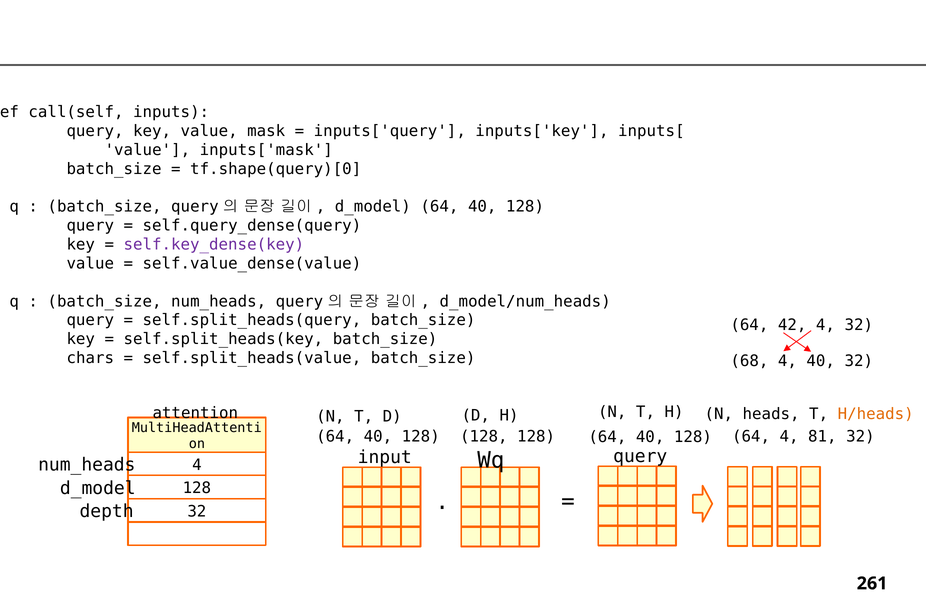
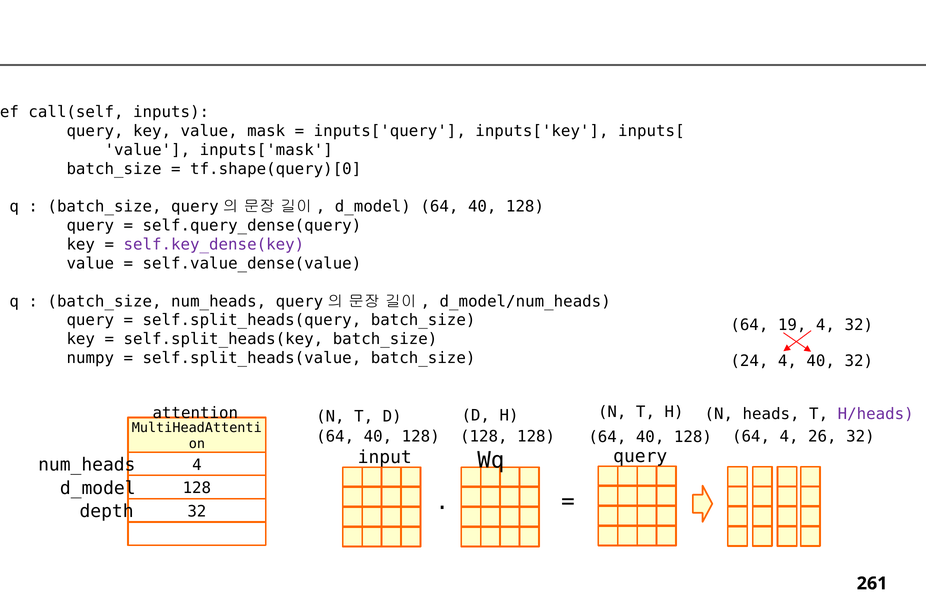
42: 42 -> 19 (792, 325)
chars: chars -> numpy (90, 358)
68: 68 -> 24 (749, 361)
H/heads colour: orange -> purple (876, 414)
81: 81 -> 26 (822, 437)
